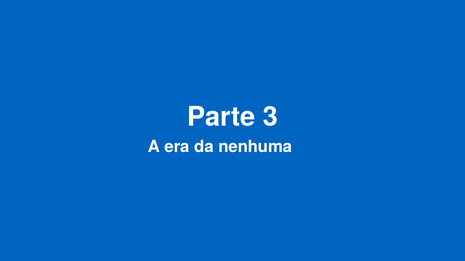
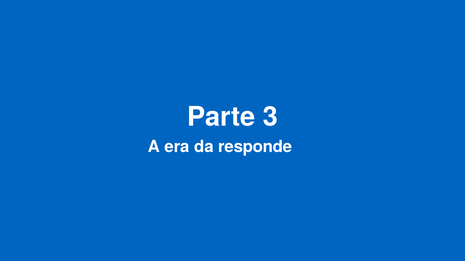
nenhuma: nenhuma -> responde (255, 147)
